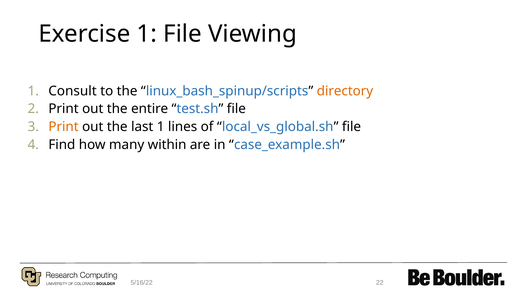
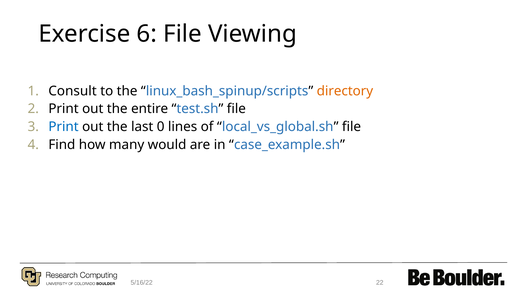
Exercise 1: 1 -> 6 (147, 34)
Print colour: orange -> blue (64, 127)
last 1: 1 -> 0 (161, 127)
within: within -> would (167, 145)
